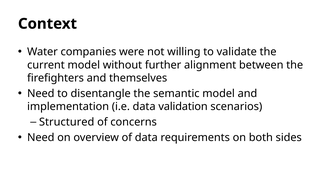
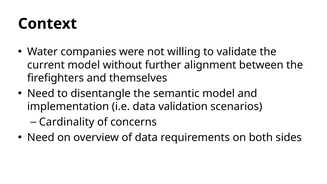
Structured: Structured -> Cardinality (67, 122)
